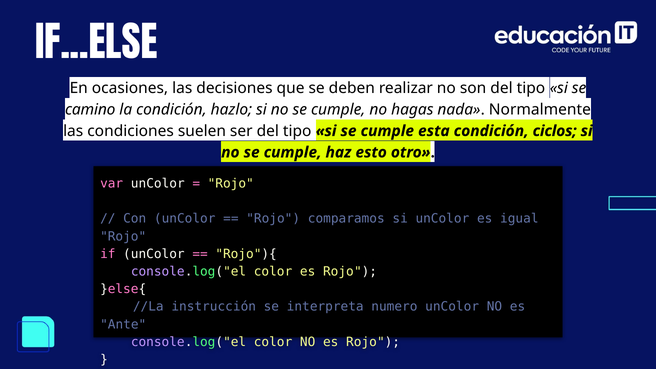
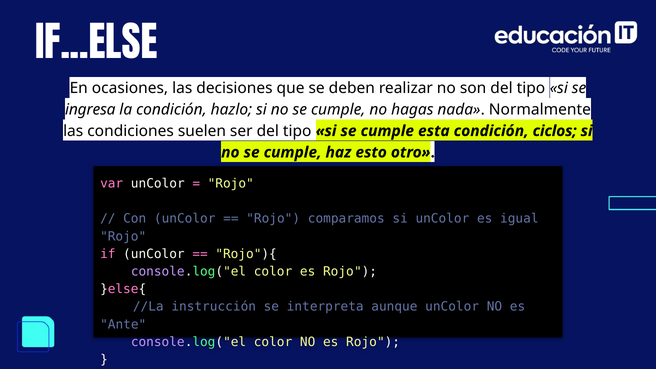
camino: camino -> ingresa (90, 110)
numero: numero -> aunque (394, 307)
